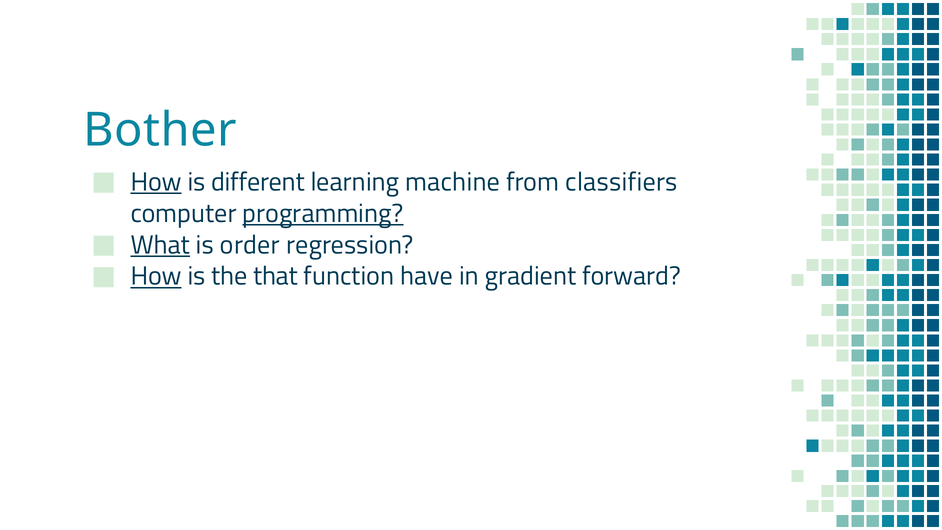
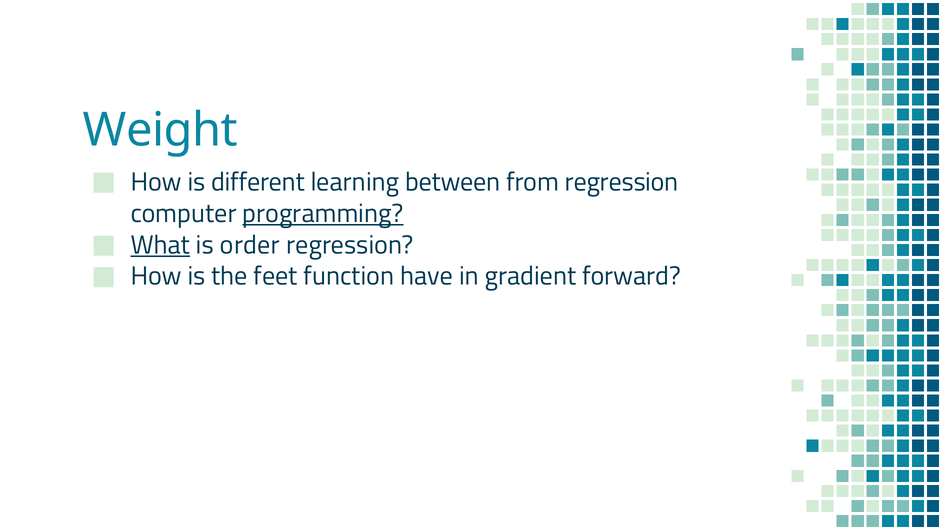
Bother: Bother -> Weight (160, 130)
How underline: present -> none (156, 182)
machine: machine -> between (453, 182)
from classifiers: classifiers -> regression (622, 182)
How underline: present -> none (156, 276)
that: that -> feet (276, 276)
